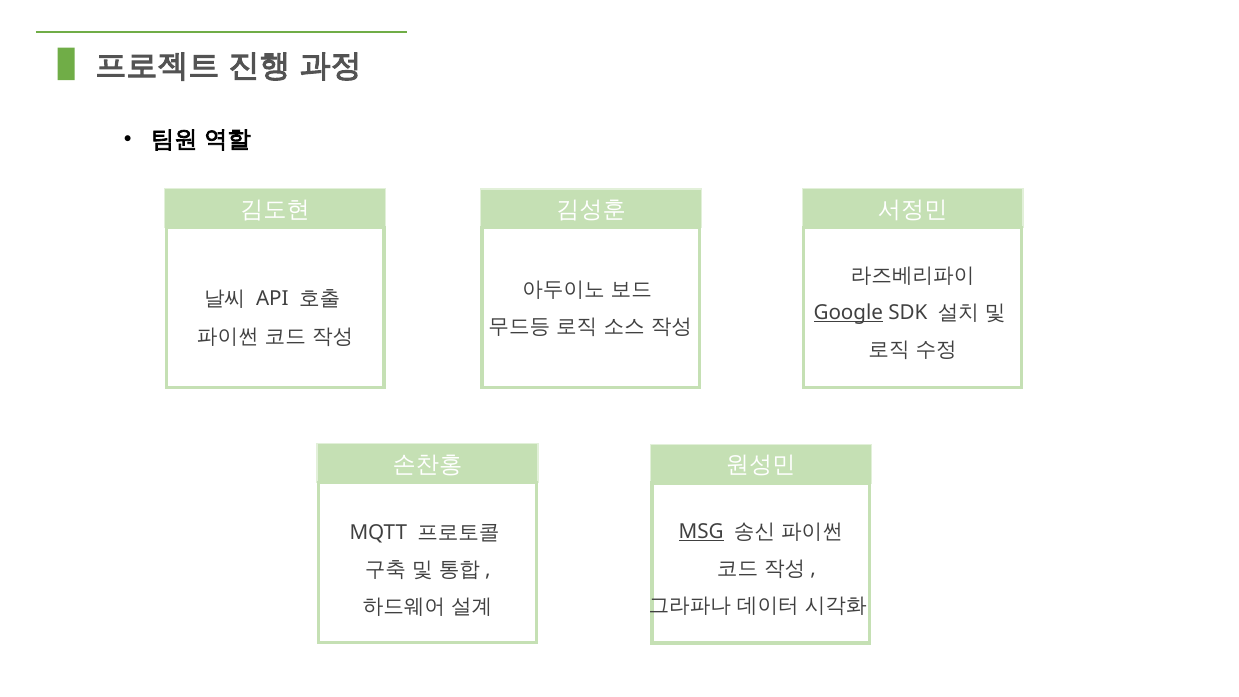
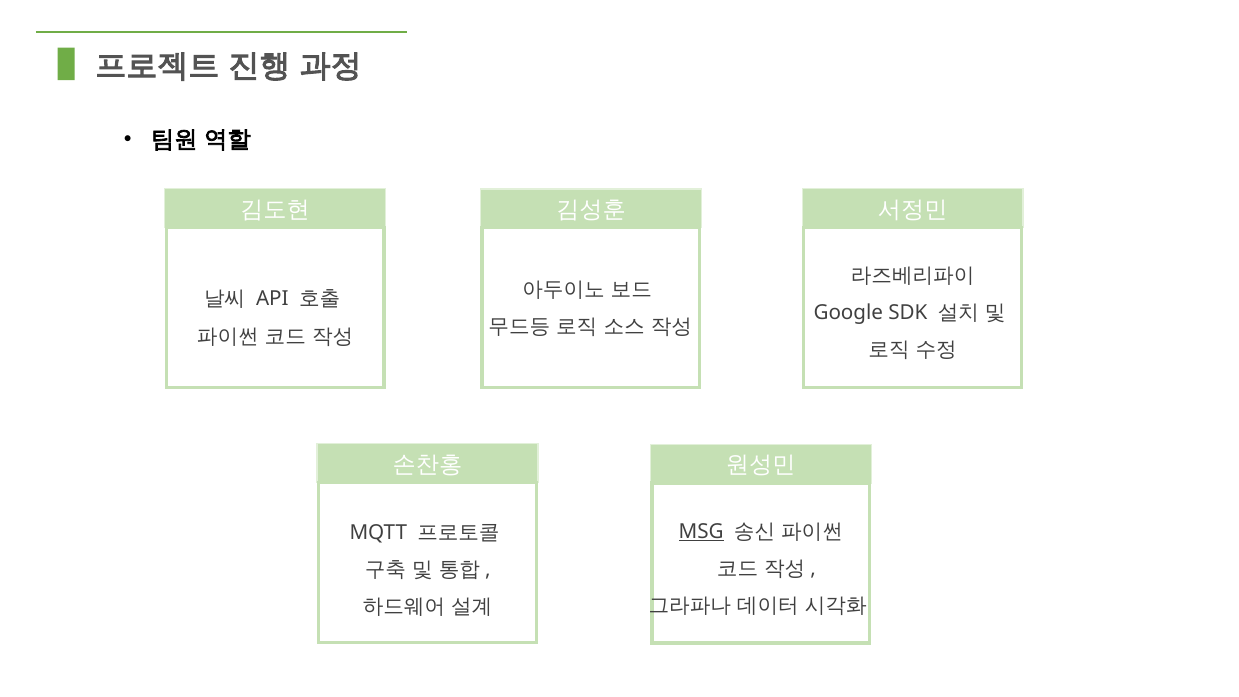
Google underline: present -> none (848, 313)
